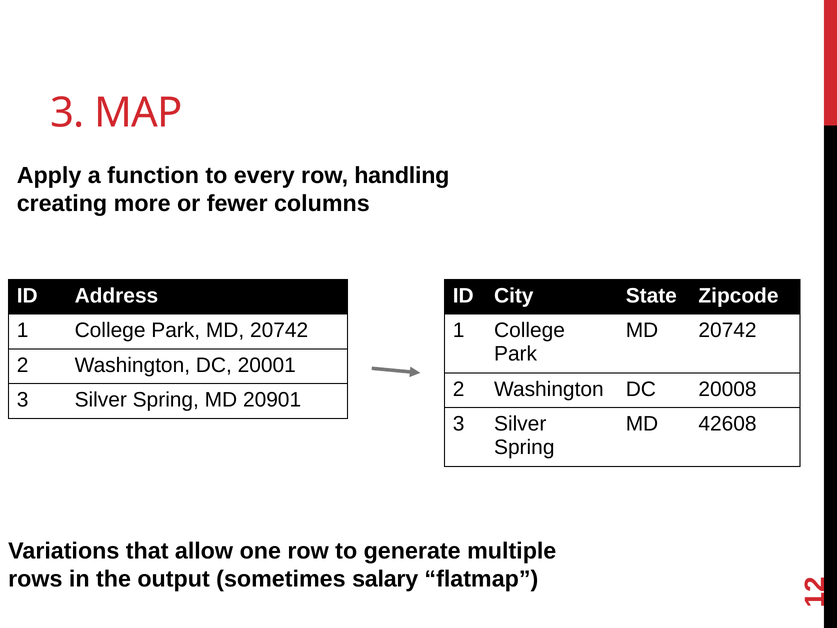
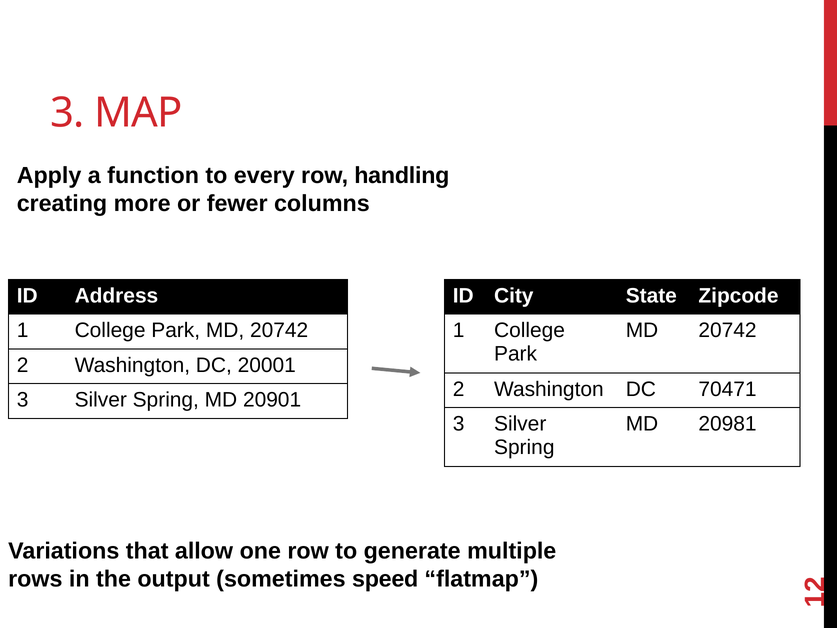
20008: 20008 -> 70471 (728, 389)
42608: 42608 -> 20981 (728, 424)
salary: salary -> speed (385, 579)
